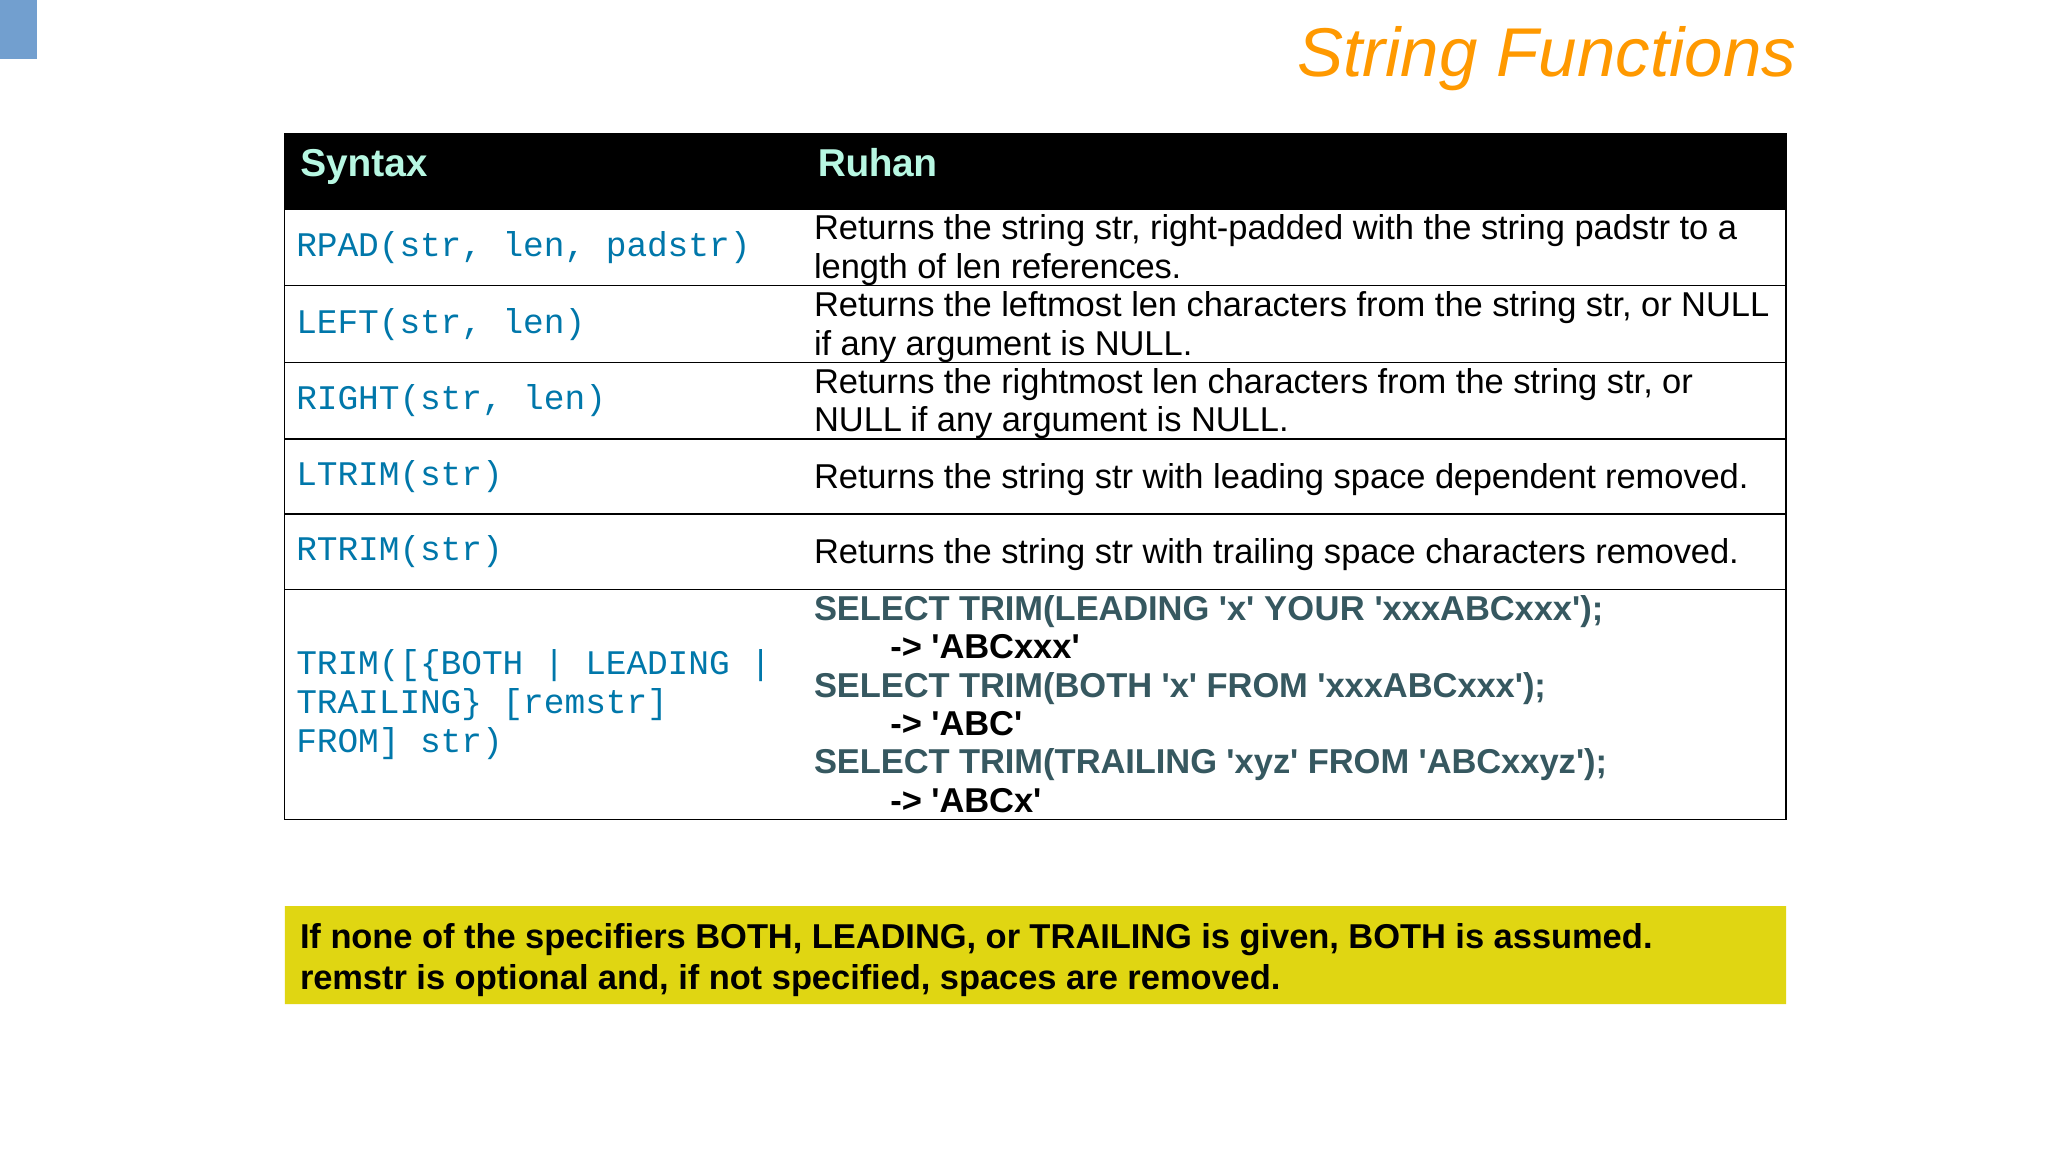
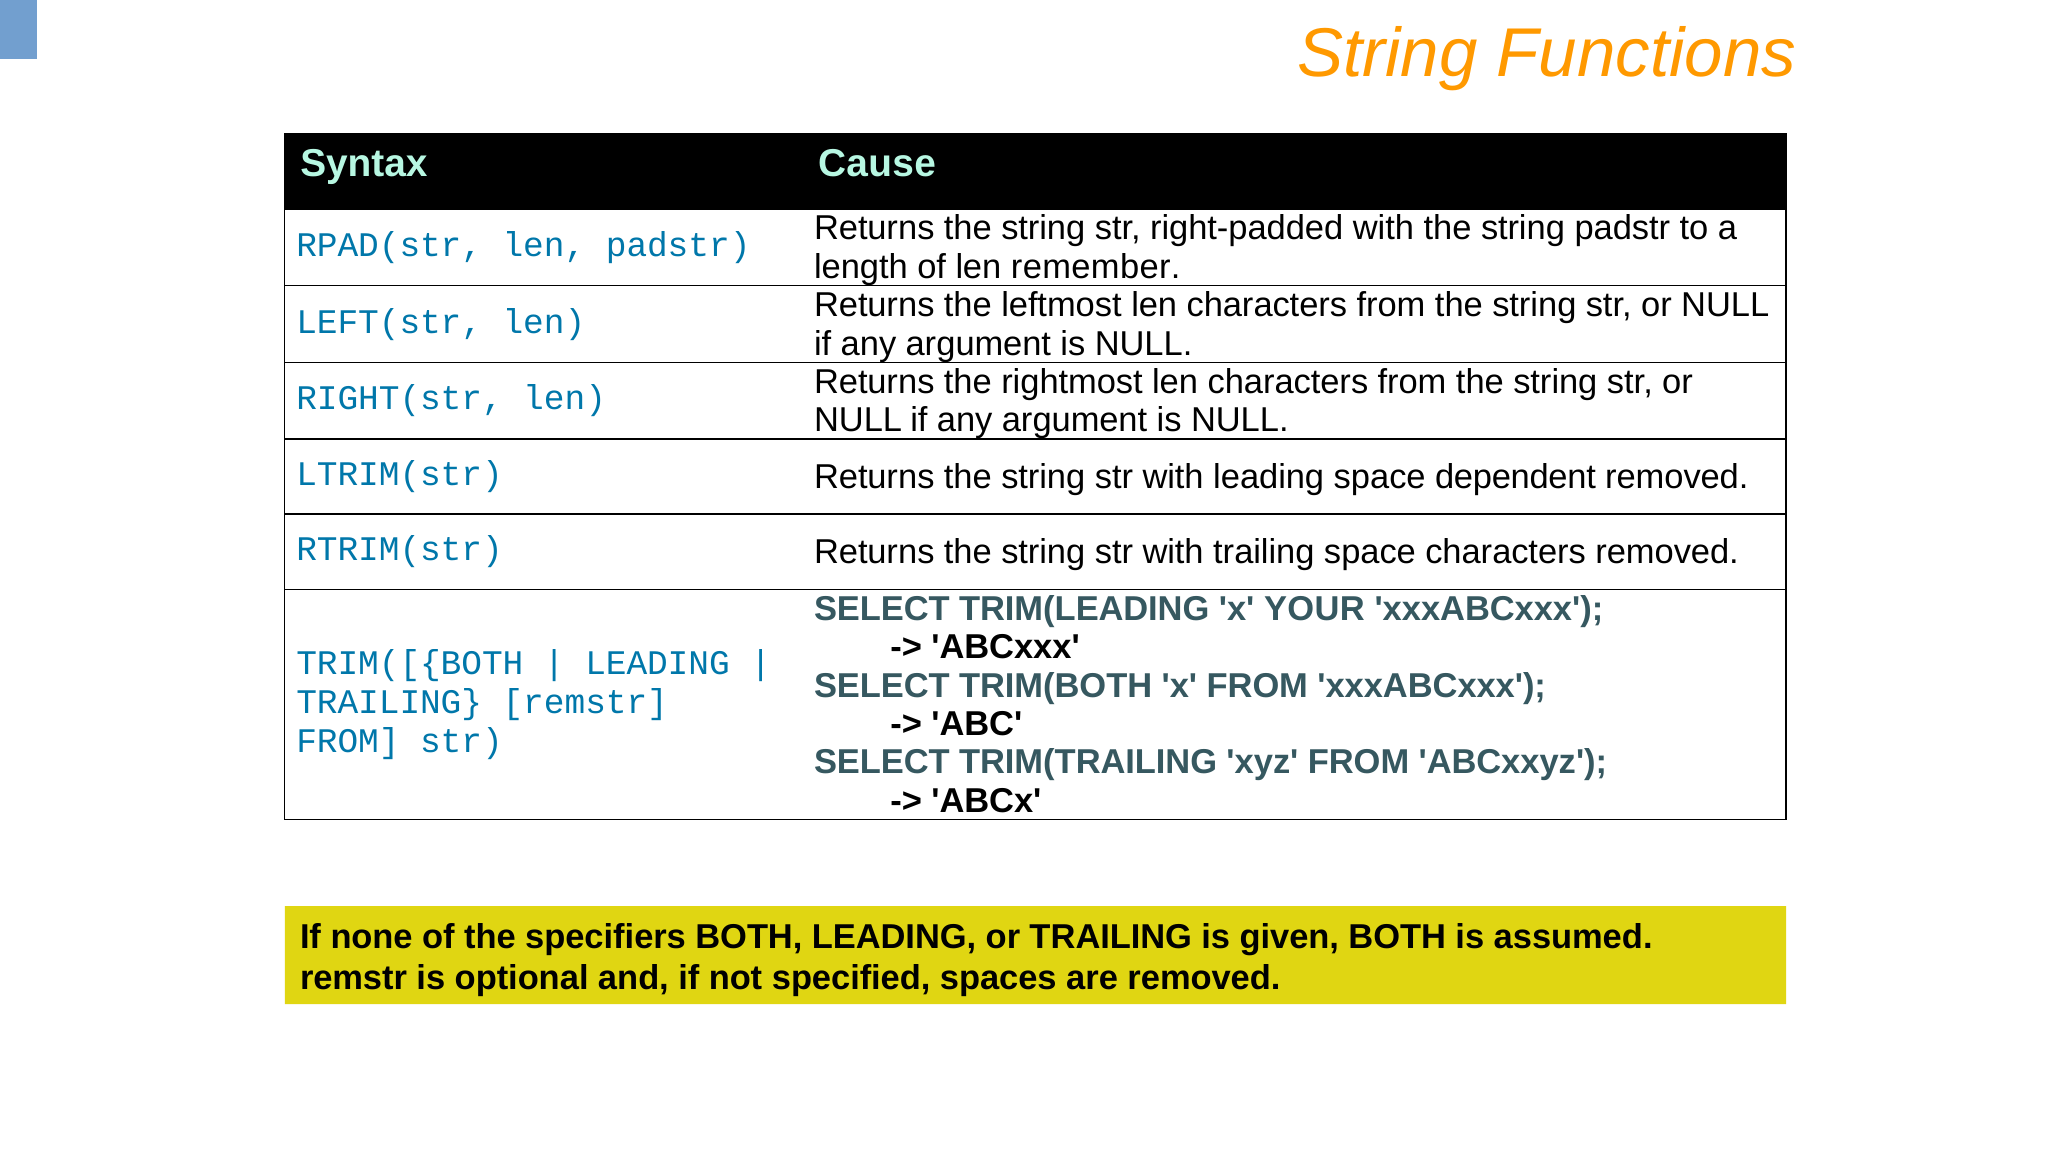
Ruhan: Ruhan -> Cause (877, 164)
references: references -> remember (1096, 267)
